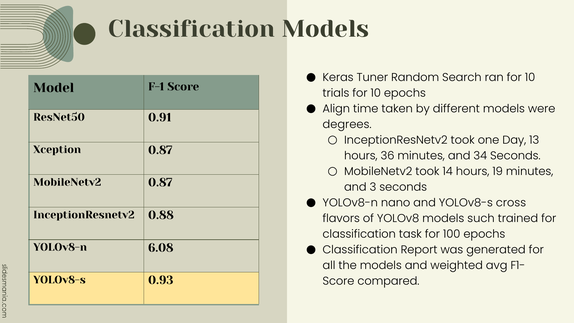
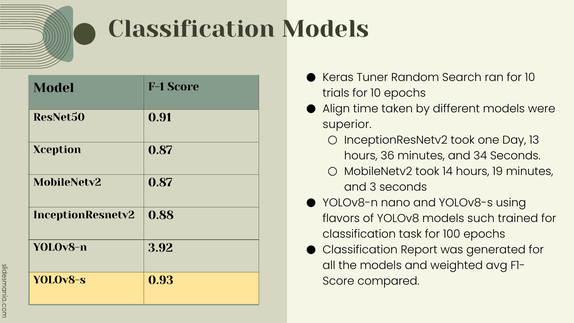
degrees: degrees -> superior (347, 124)
cross: cross -> using (511, 203)
6.08: 6.08 -> 3.92 (161, 248)
